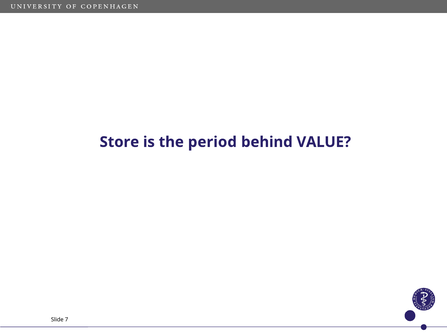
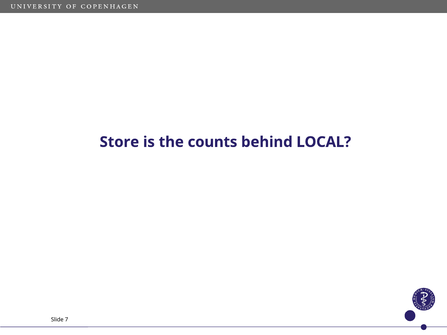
period: period -> counts (213, 142)
VALUE: VALUE -> LOCAL (324, 142)
